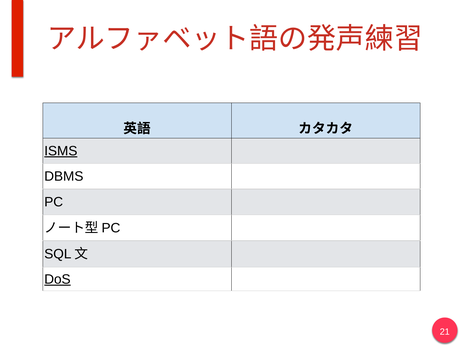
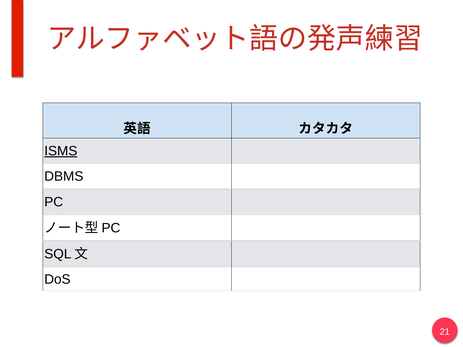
DoS underline: present -> none (57, 279)
